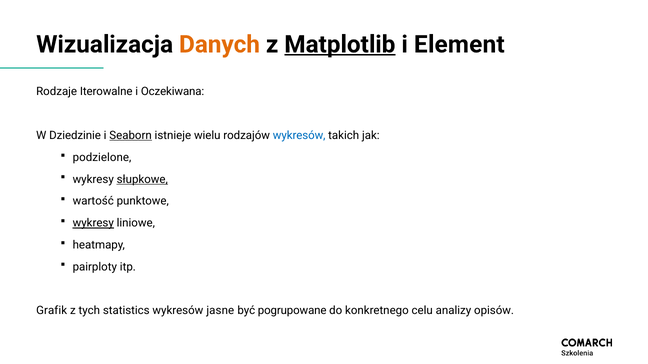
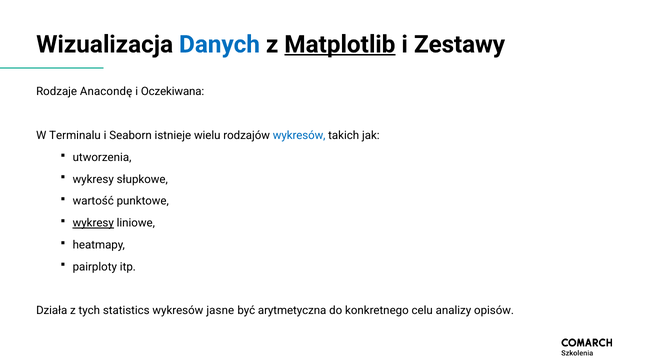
Danych colour: orange -> blue (219, 44)
Element: Element -> Zestawy (459, 44)
Iterowalne: Iterowalne -> Anacondę (106, 92)
Dziedzinie: Dziedzinie -> Terminalu (75, 136)
Seaborn underline: present -> none (131, 136)
podzielone: podzielone -> utworzenia (102, 158)
słupkowe underline: present -> none (142, 179)
Grafik: Grafik -> Działa (52, 311)
pogrupowane: pogrupowane -> arytmetyczna (292, 311)
